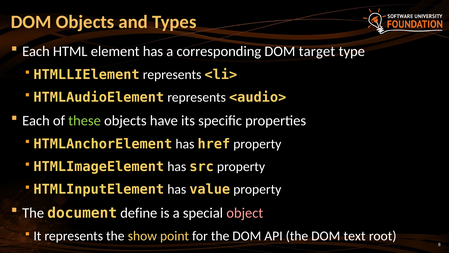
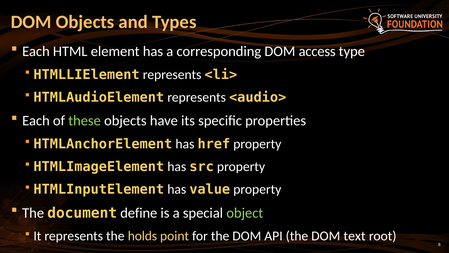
target: target -> access (317, 51)
object colour: pink -> light green (245, 213)
show: show -> holds (142, 236)
